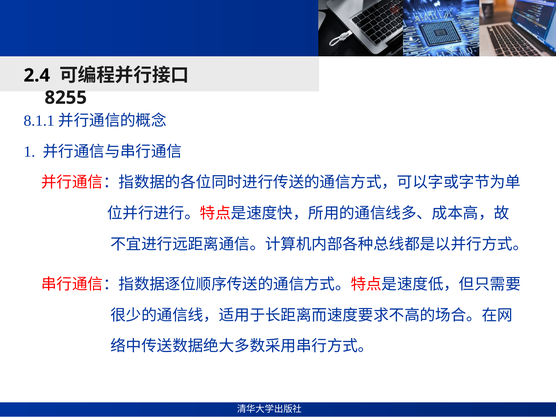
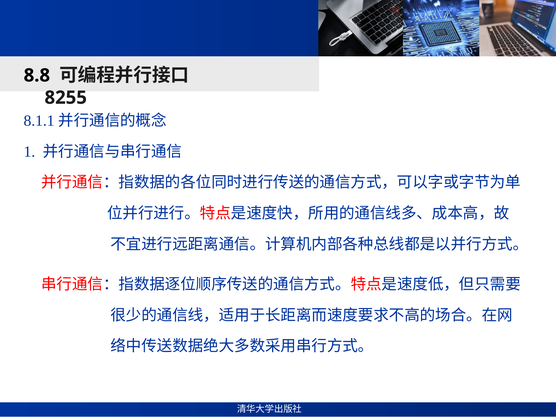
2.4: 2.4 -> 8.8 (37, 75)
